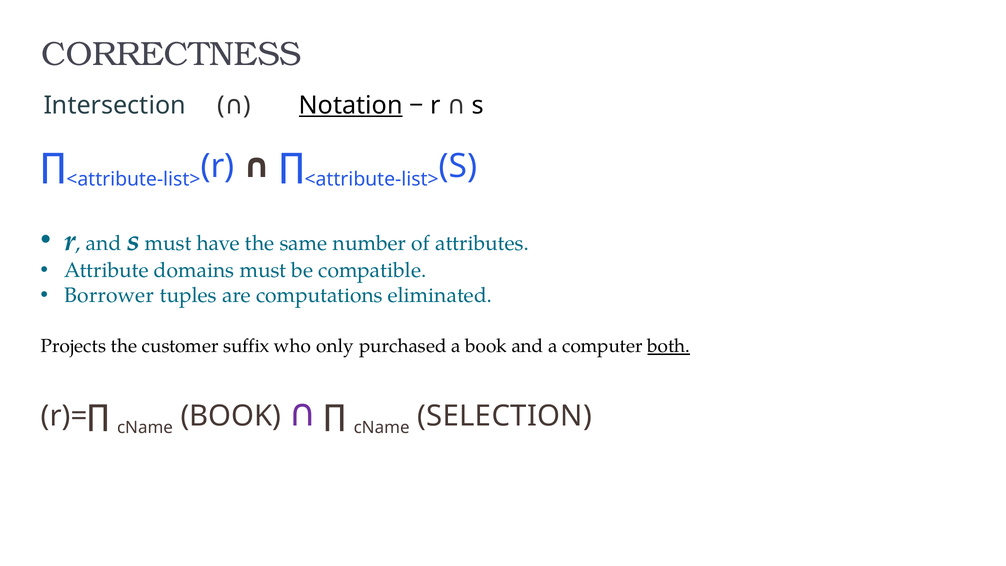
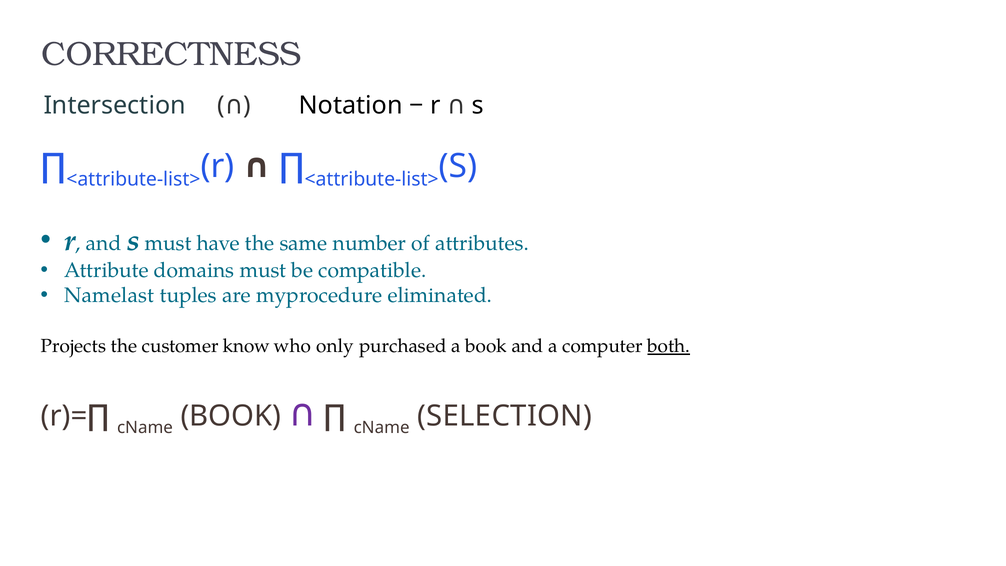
Notation underline: present -> none (351, 105)
Borrower: Borrower -> Namelast (109, 295)
computations: computations -> myprocedure (319, 295)
suffix: suffix -> know (246, 346)
